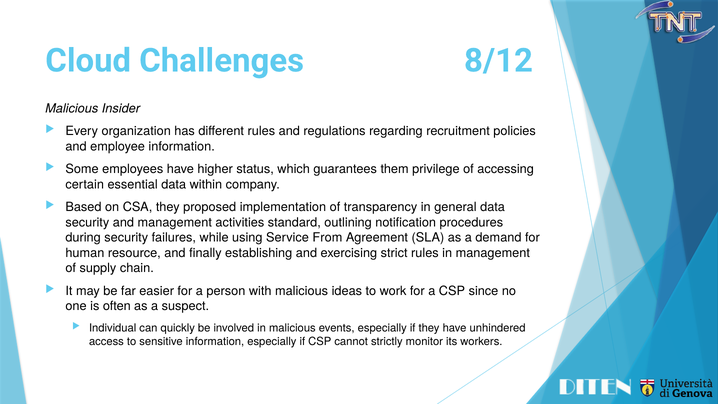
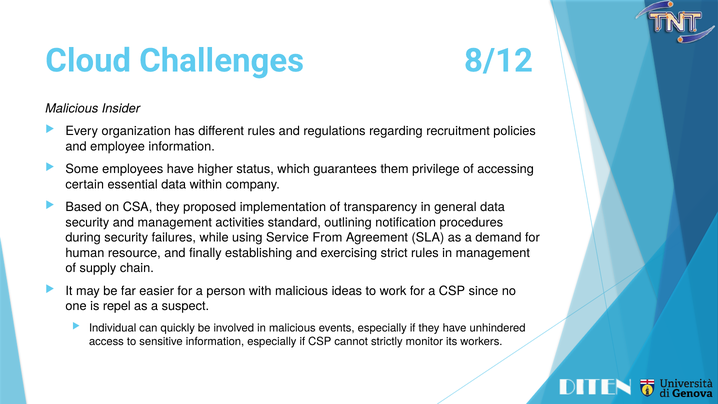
often: often -> repel (117, 306)
